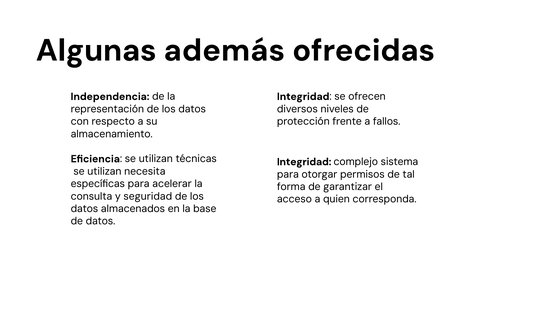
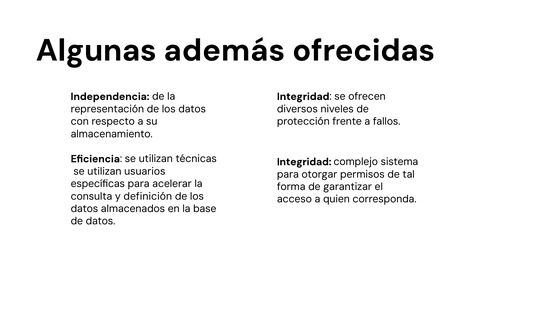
necesita: necesita -> usuarios (145, 171)
seguridad: seguridad -> definición (148, 196)
